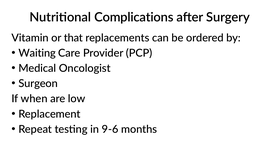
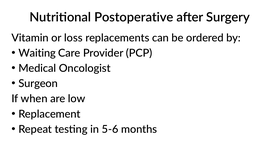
Complications: Complications -> Postoperative (134, 17)
that: that -> loss (73, 38)
9-6: 9-6 -> 5-6 (110, 130)
